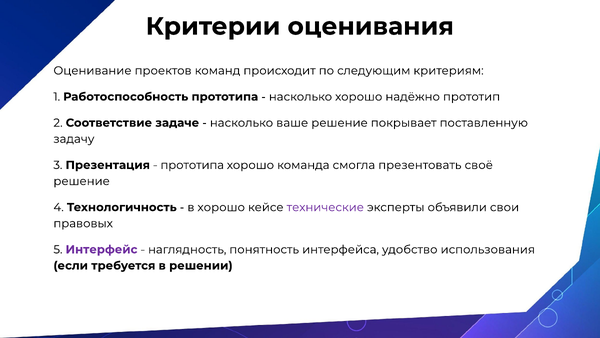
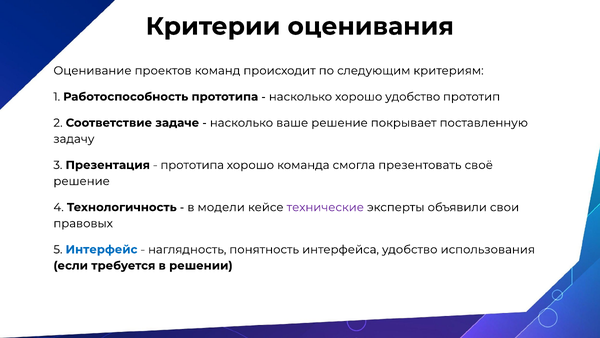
хорошо надёжно: надёжно -> удобство (413, 97)
в хорошо: хорошо -> модели (221, 207)
Интерфейс colour: purple -> blue (101, 249)
